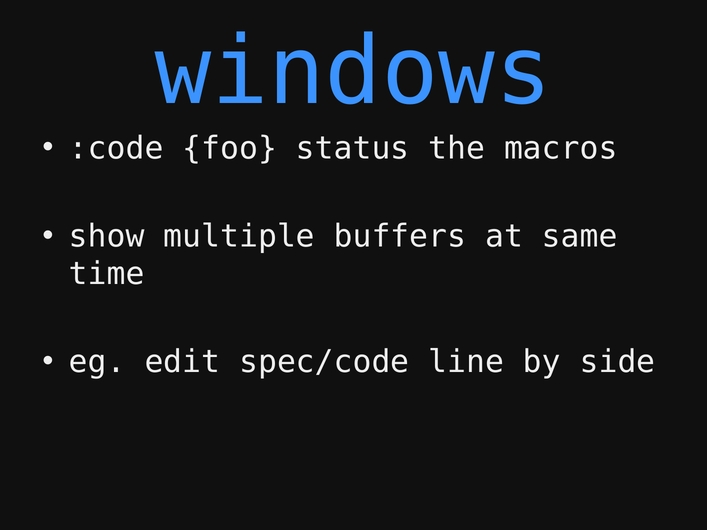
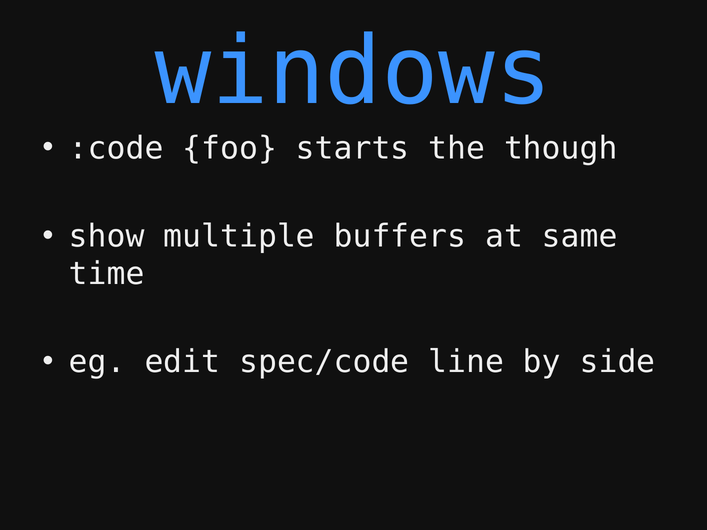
status: status -> starts (353, 148)
macros: macros -> though (561, 148)
